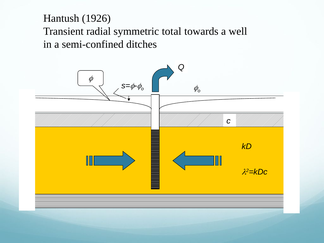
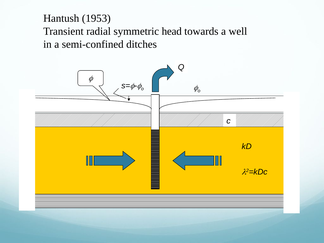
1926: 1926 -> 1953 (96, 18)
total: total -> head (172, 31)
